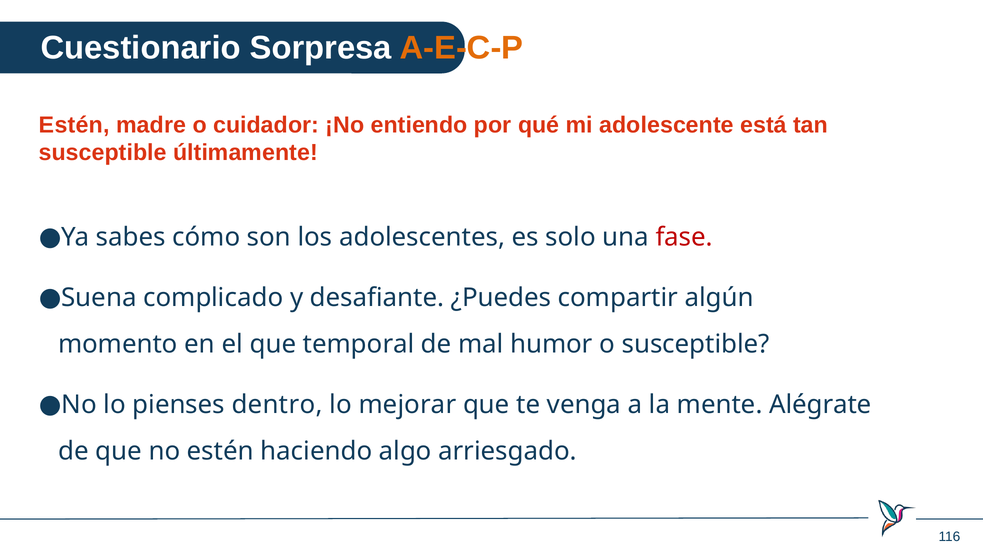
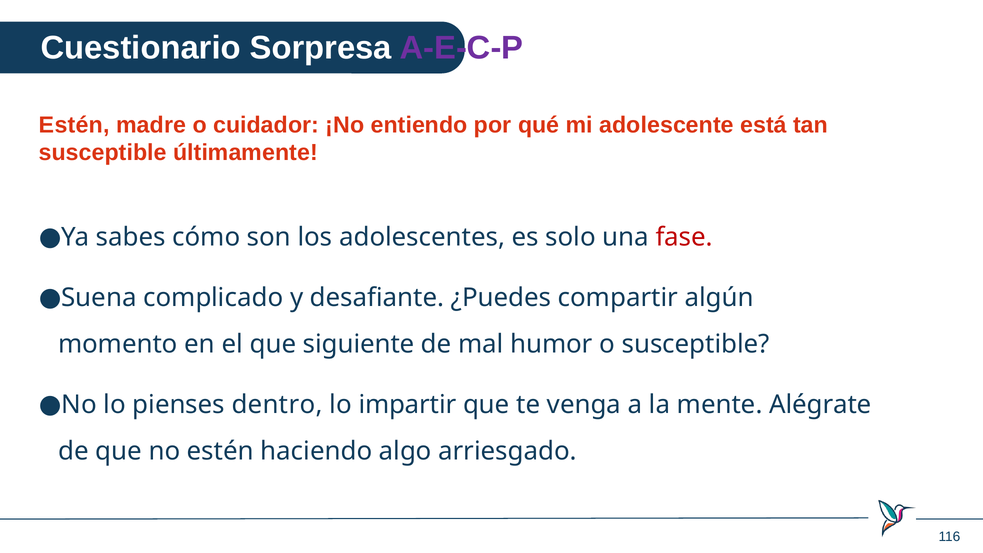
A-E-C-P colour: orange -> purple (461, 48)
temporal: temporal -> siguiente (359, 344)
mejorar: mejorar -> impartir (407, 405)
